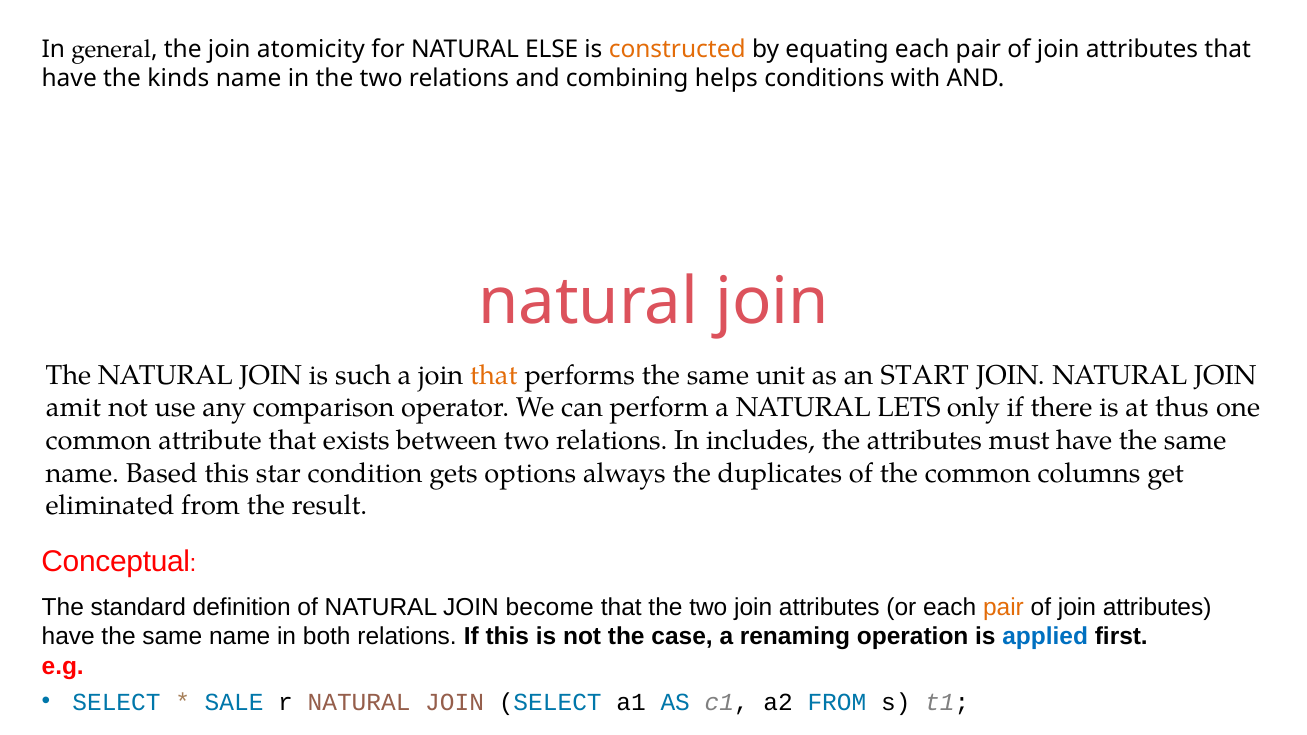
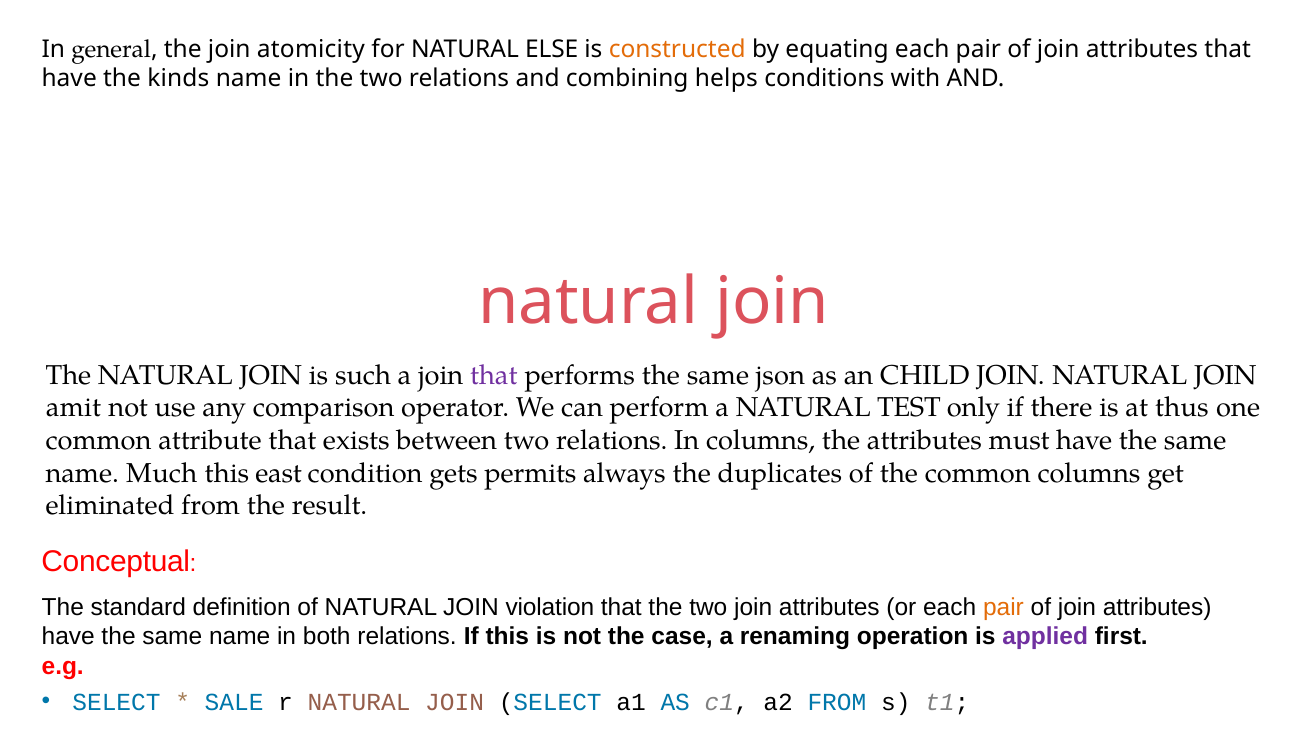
that colour: orange -> purple (494, 375)
unit: unit -> json (780, 375)
START: START -> CHILD (925, 375)
LETS: LETS -> TEST (909, 408)
In includes: includes -> columns (761, 440)
Based: Based -> Much (162, 473)
star: star -> east (279, 473)
options: options -> permits (530, 473)
become: become -> violation (550, 608)
applied colour: blue -> purple (1045, 637)
